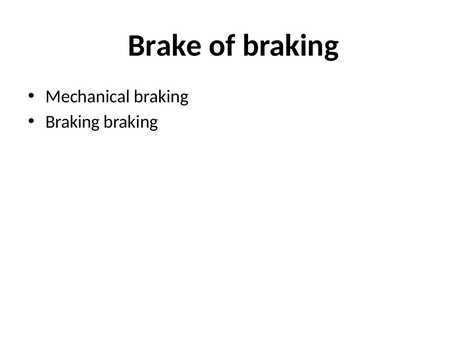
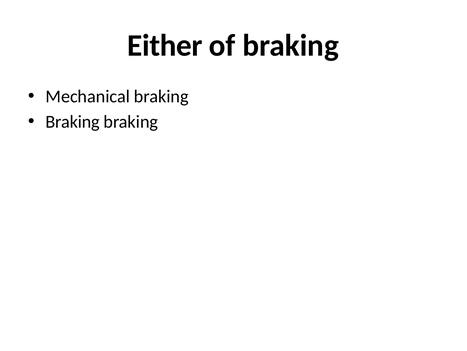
Brake: Brake -> Either (165, 45)
